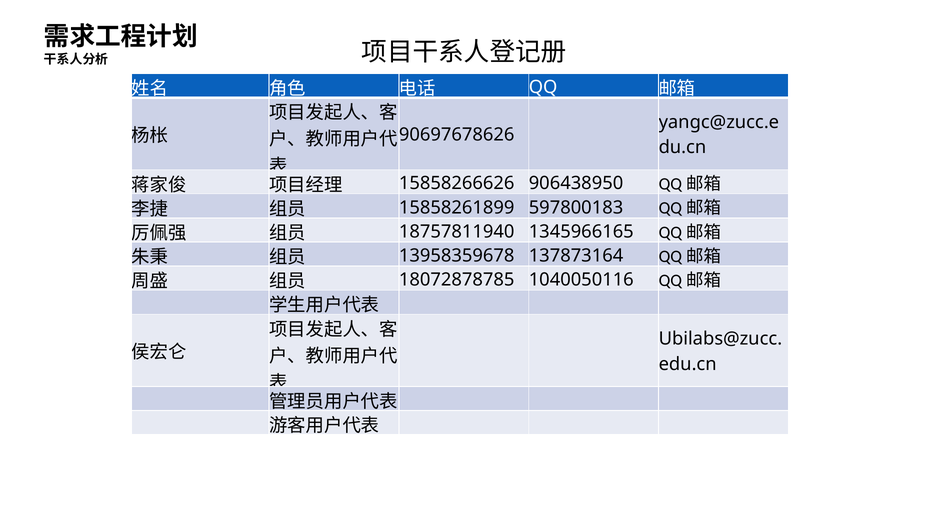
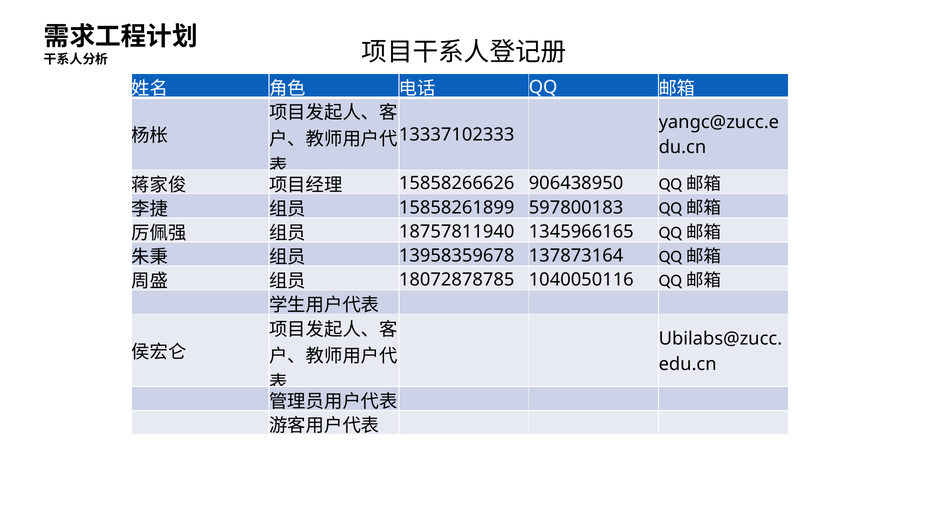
90697678626: 90697678626 -> 13337102333 (457, 135)
